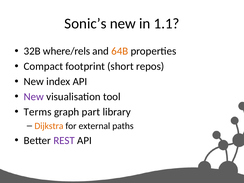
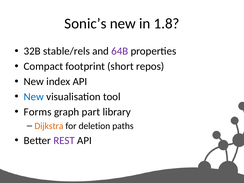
1.1: 1.1 -> 1.8 (167, 24)
where/rels: where/rels -> stable/rels (66, 51)
64B colour: orange -> purple (120, 51)
New colour: purple -> blue (34, 97)
Terms: Terms -> Forms (38, 112)
external: external -> deletion (94, 126)
